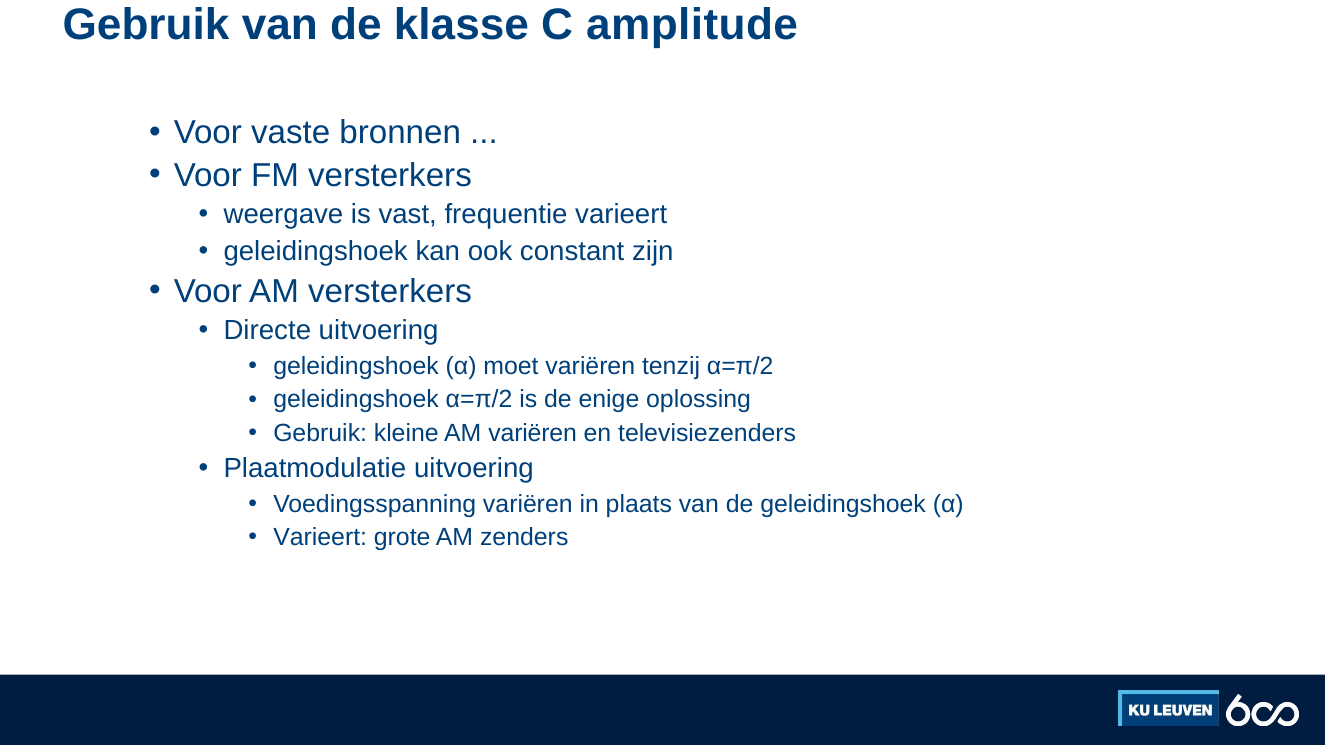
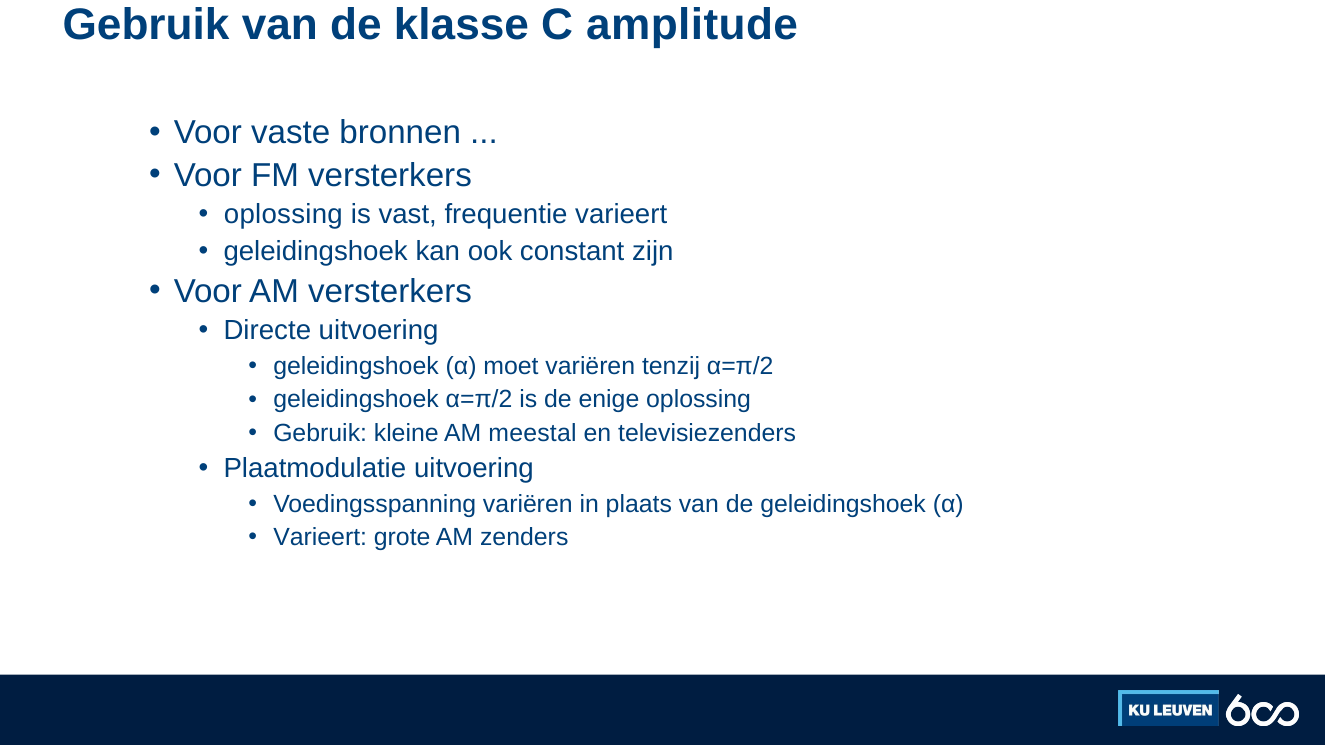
weergave: weergave -> oplossing (283, 215)
AM variëren: variëren -> meestal (532, 434)
